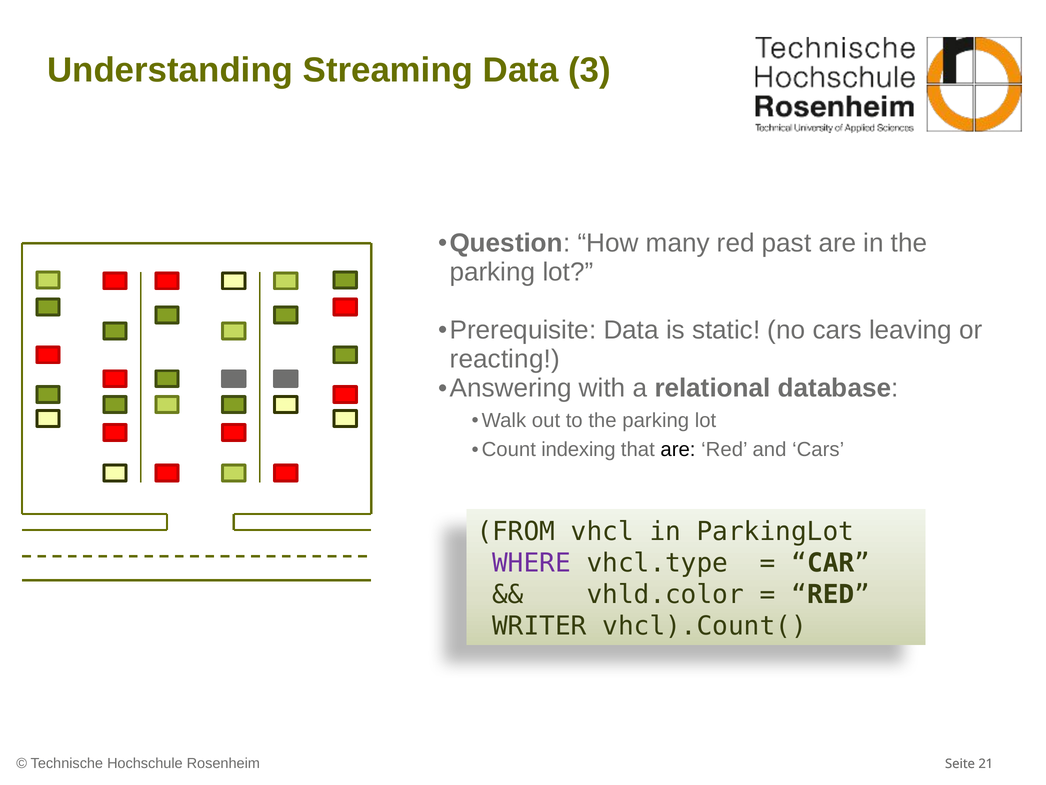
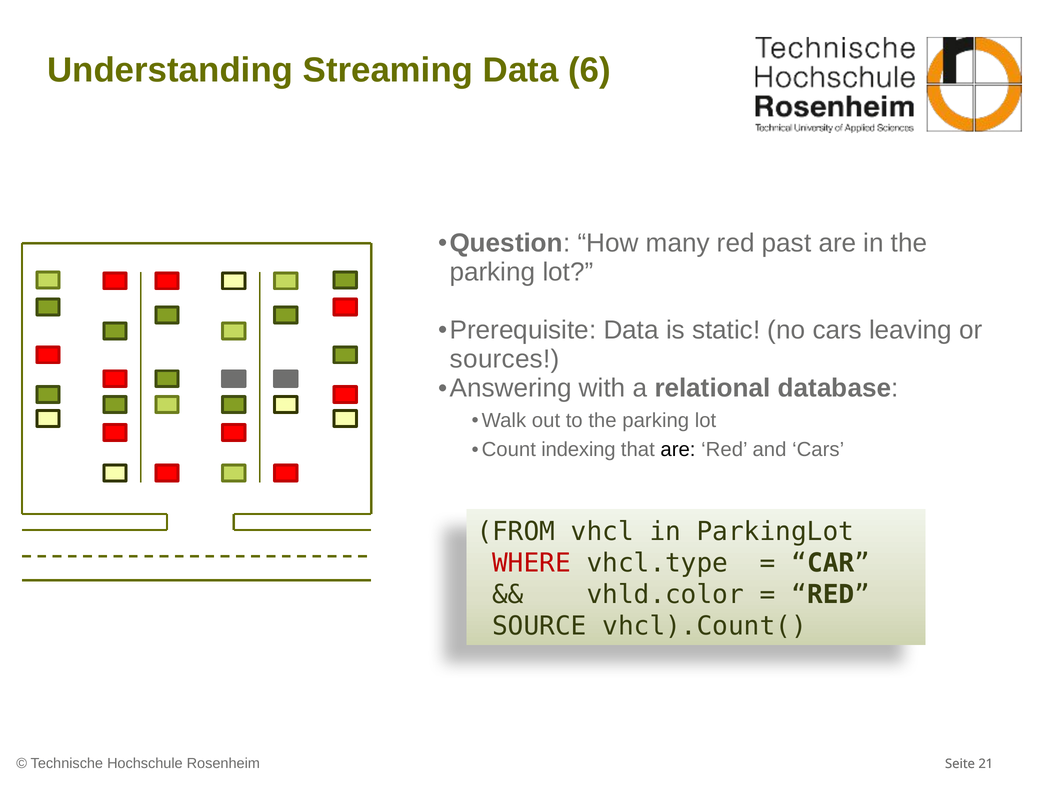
3: 3 -> 6 (589, 70)
reacting: reacting -> sources (505, 359)
WHERE colour: purple -> red (532, 563)
WRITER: WRITER -> SOURCE (539, 625)
